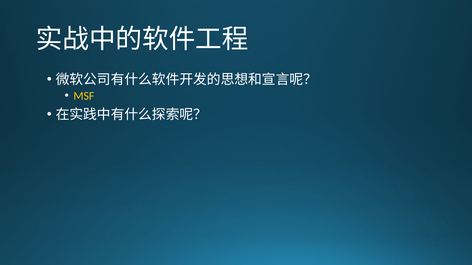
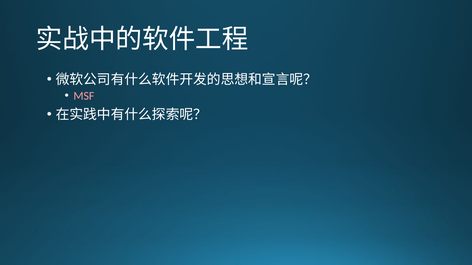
MSF colour: yellow -> pink (84, 96)
